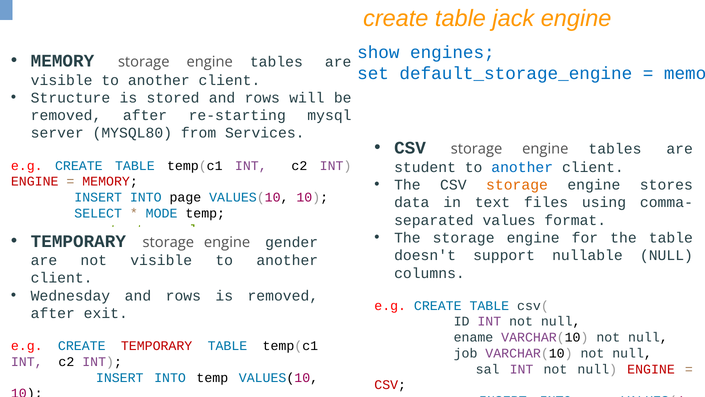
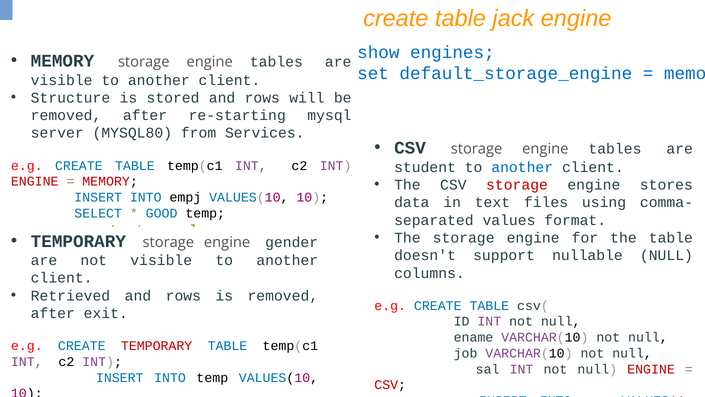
storage colour: orange -> red (517, 185)
page: page -> empj (185, 197)
MODE: MODE -> GOOD (162, 213)
Wednesday: Wednesday -> Retrieved (70, 295)
